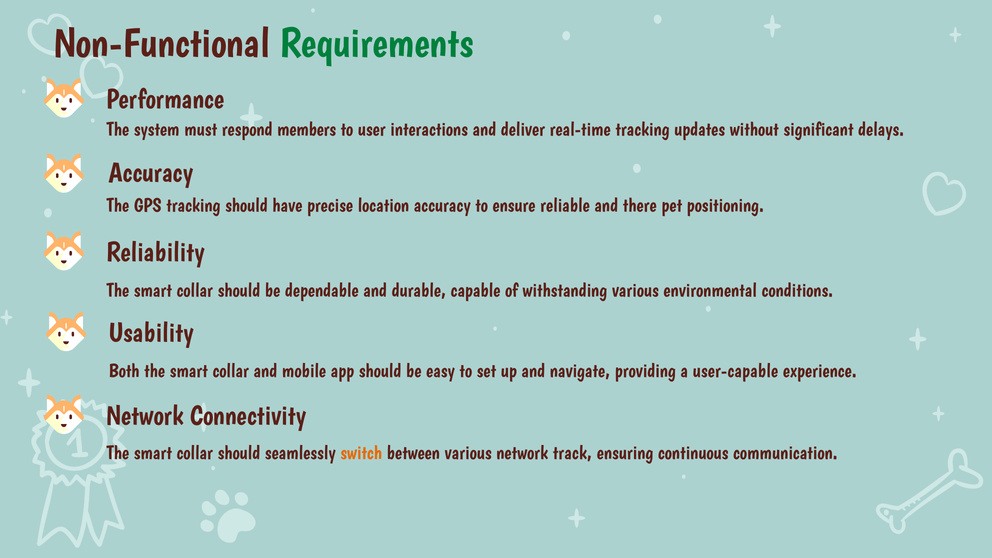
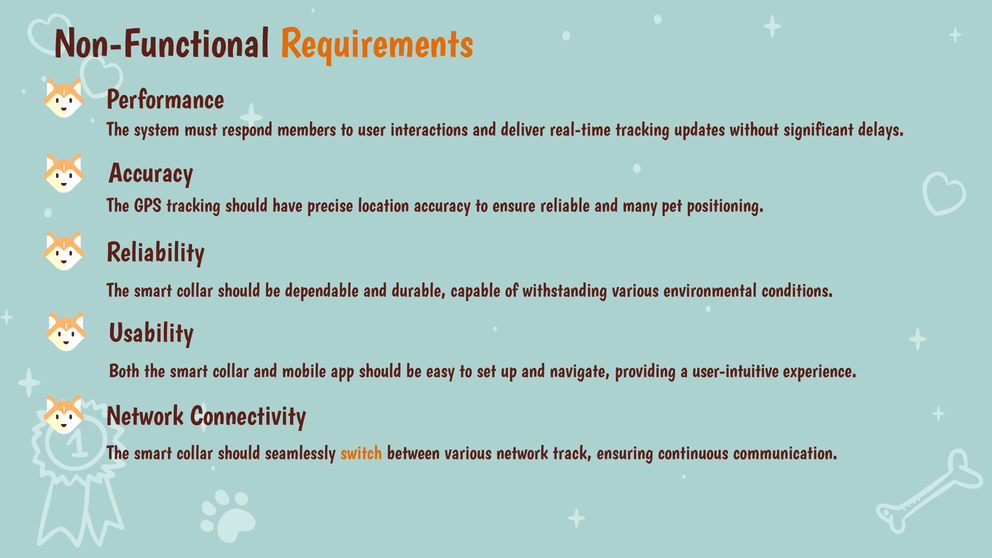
Requirements colour: green -> orange (377, 43)
there: there -> many (640, 205)
user-capable: user-capable -> user-intuitive (736, 371)
